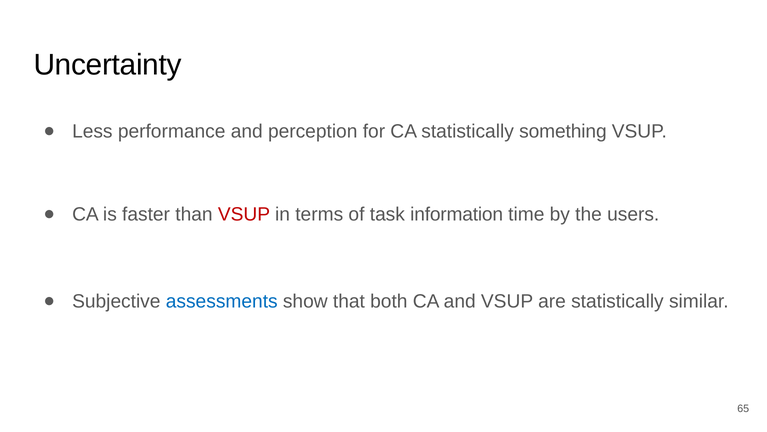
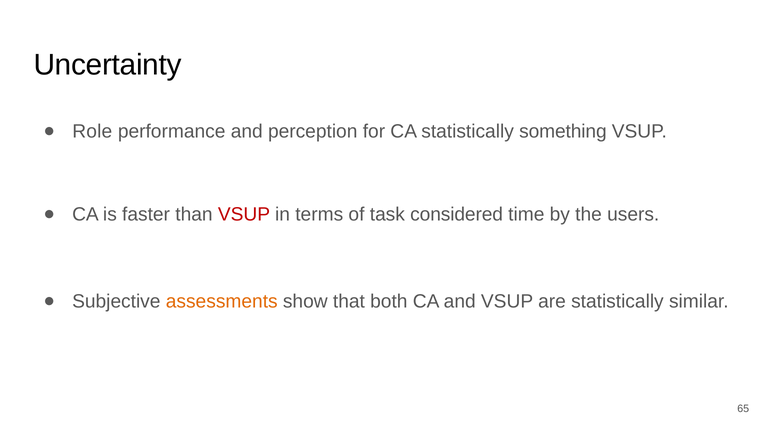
Less: Less -> Role (92, 131)
information: information -> considered (457, 214)
assessments colour: blue -> orange (222, 301)
